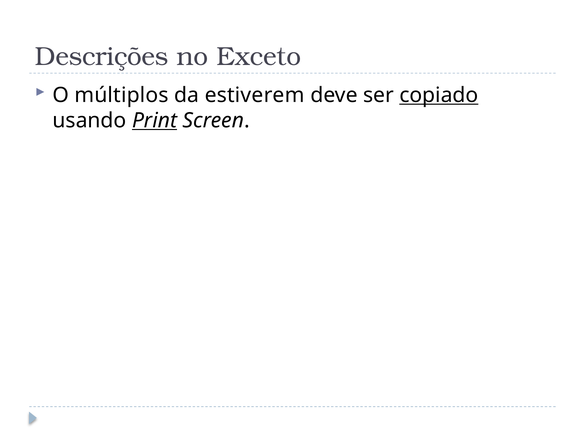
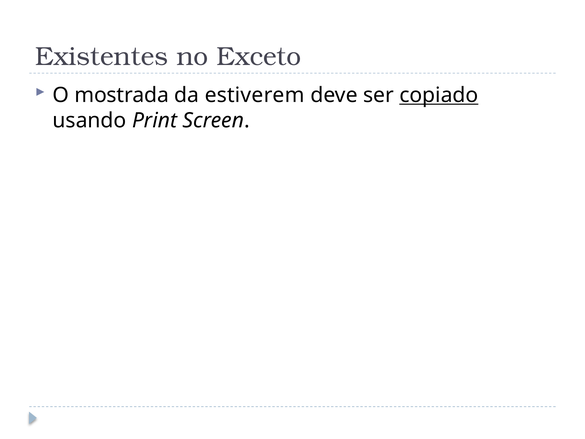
Descrições: Descrições -> Existentes (102, 56)
múltiplos: múltiplos -> mostrada (122, 95)
Print underline: present -> none (155, 120)
